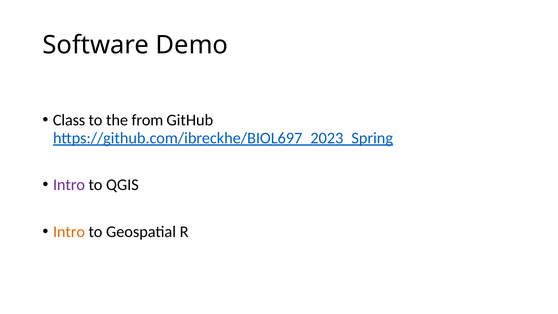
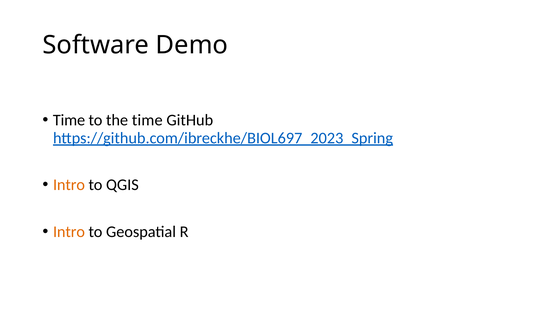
Class: Class -> Time (69, 120)
the from: from -> time (147, 120)
Intro colour: purple -> orange (69, 185)
